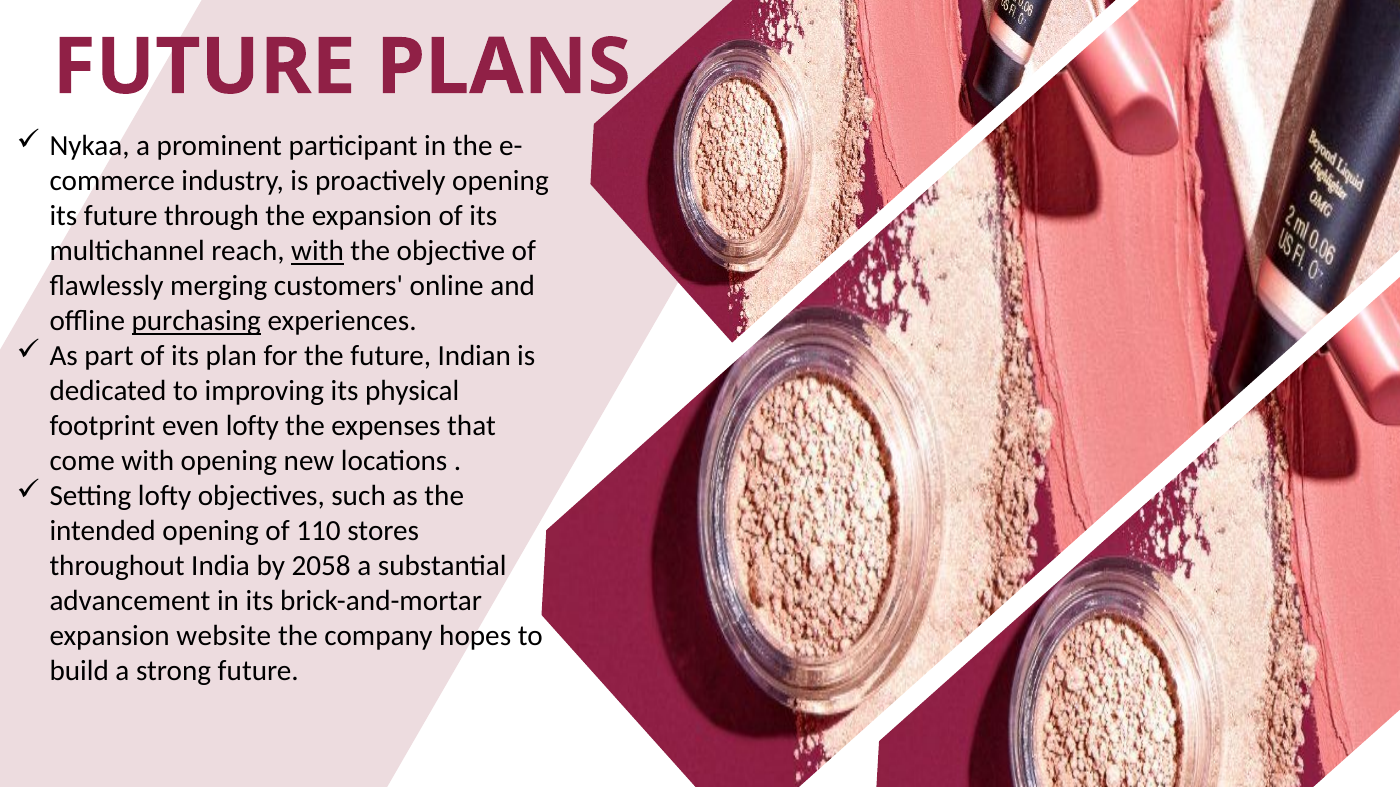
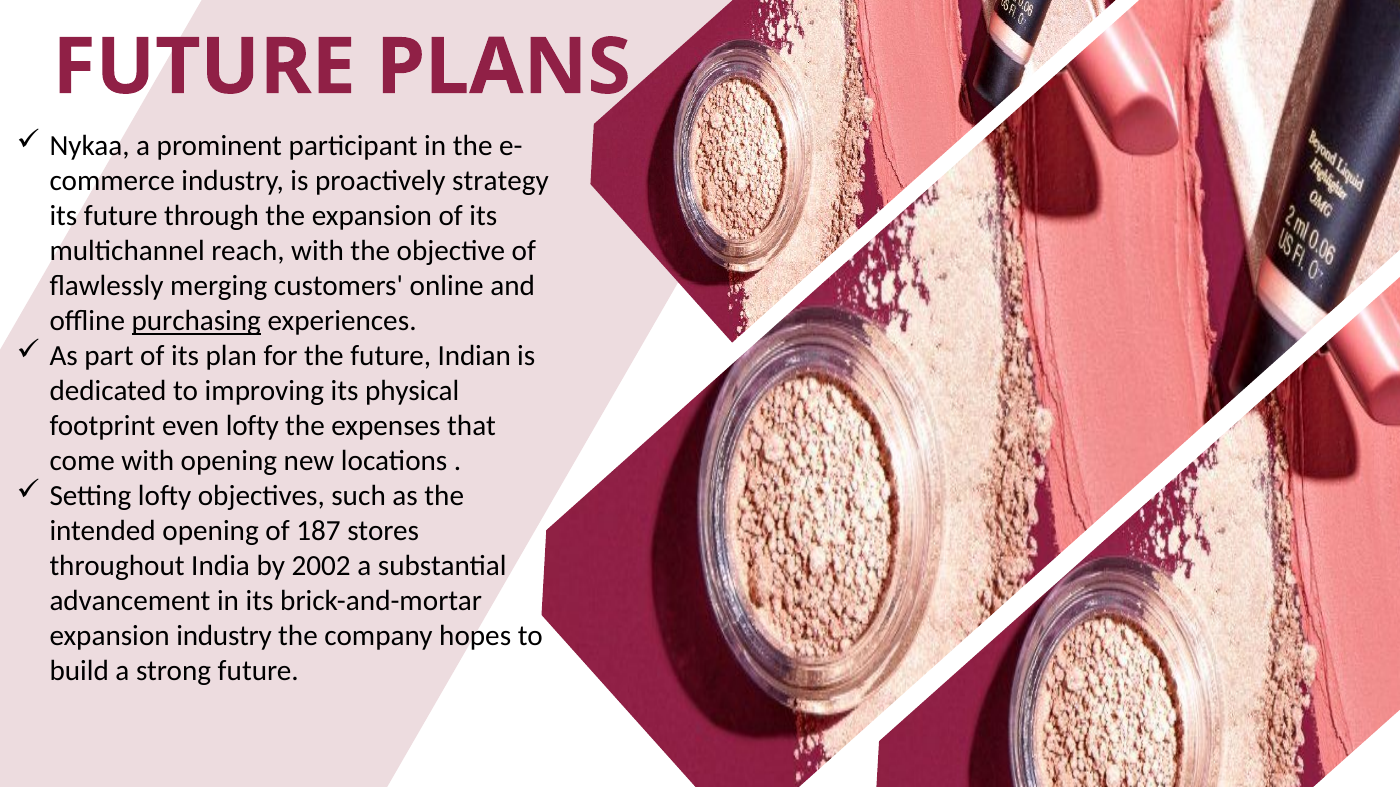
proactively opening: opening -> strategy (500, 181)
with underline: present -> none (318, 251)
110: 110 -> 187 (318, 531)
2058: 2058 -> 2002 (321, 566)
expansion website: website -> industry (224, 636)
